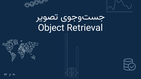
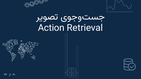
Object: Object -> Action (51, 28)
